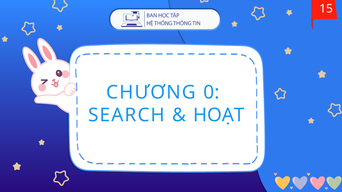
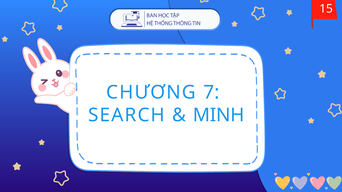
0: 0 -> 7 (211, 93)
HOẠT: HOẠT -> MINH (219, 115)
